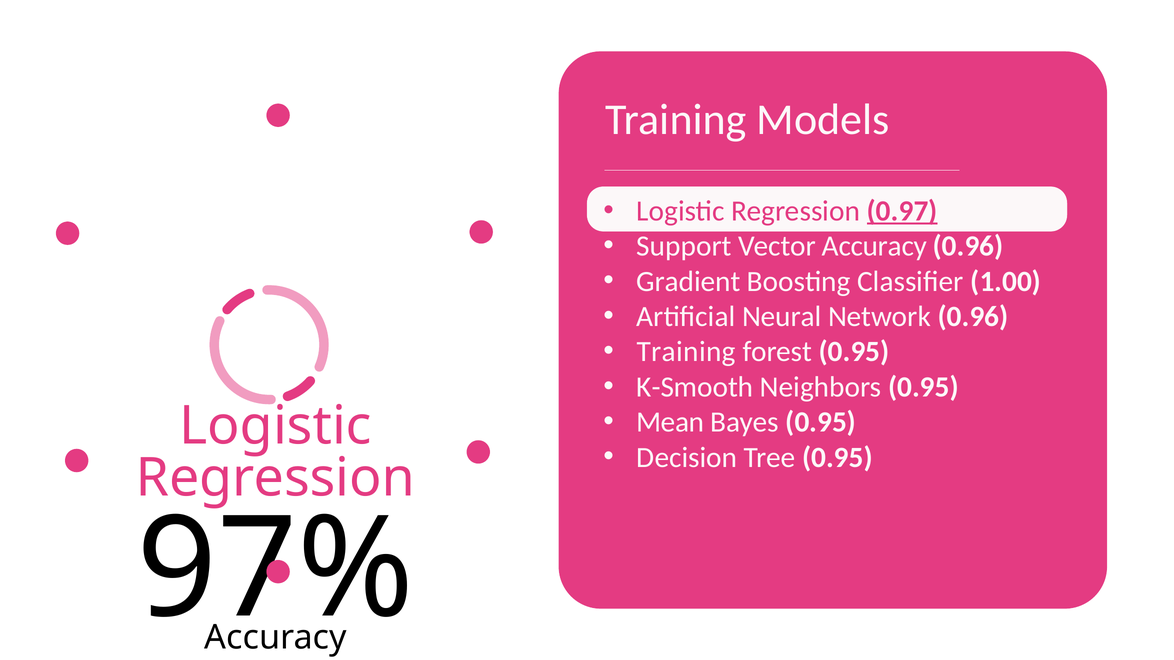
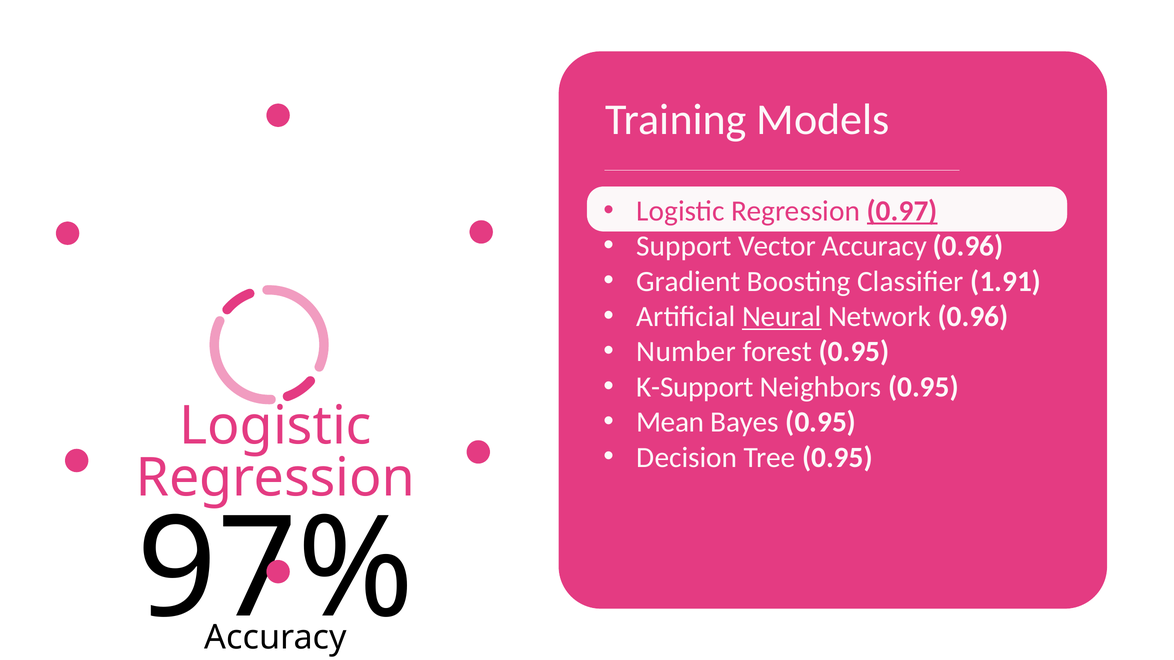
1.00: 1.00 -> 1.91 (1006, 282)
Neural underline: none -> present (782, 317)
Training: Training -> Number (686, 352)
K-Smooth: K-Smooth -> K-Support (695, 387)
